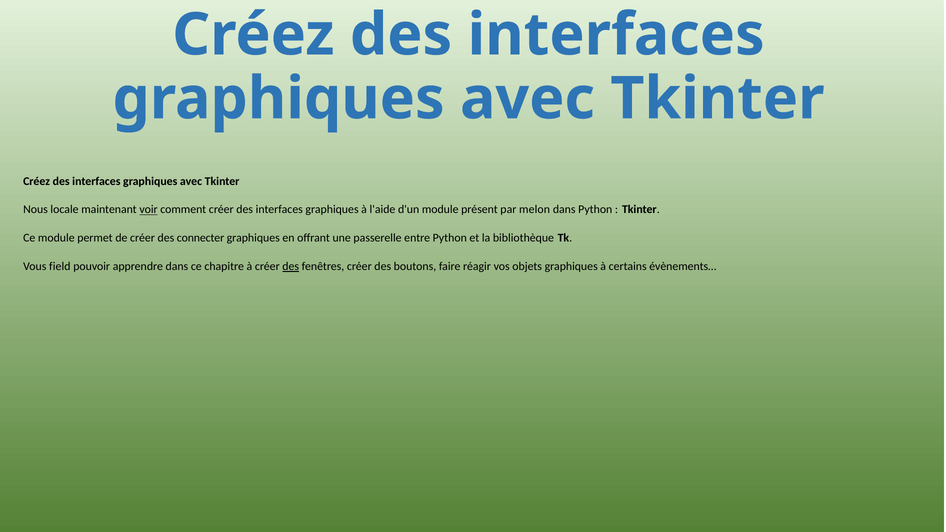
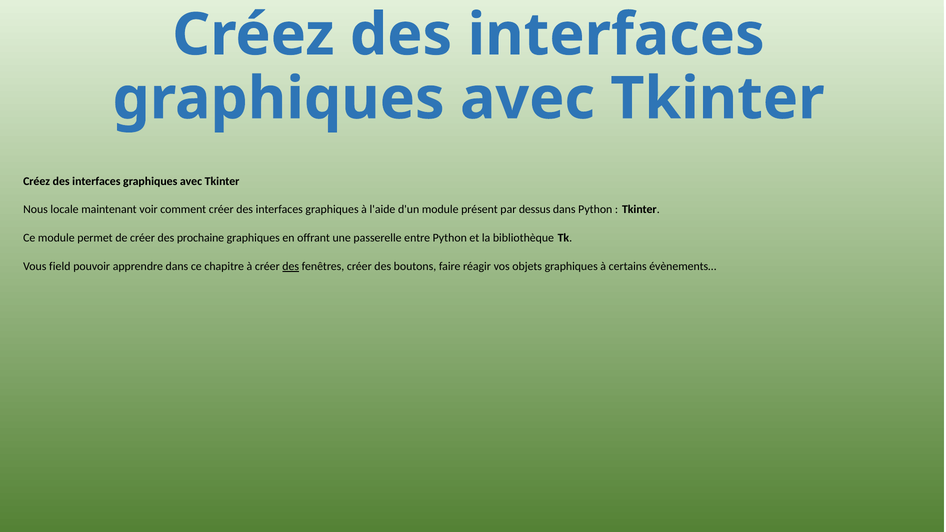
voir underline: present -> none (149, 210)
melon: melon -> dessus (535, 210)
connecter: connecter -> prochaine (201, 238)
